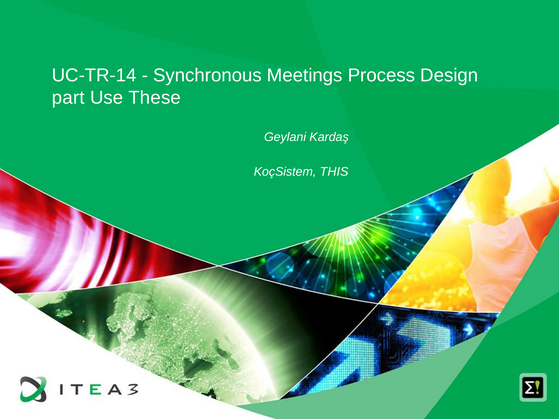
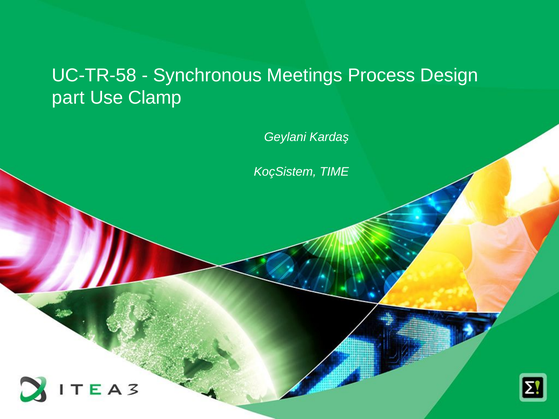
UC-TR-14: UC-TR-14 -> UC-TR-58 (94, 75)
These: These -> Clamp (155, 98)
THIS: THIS -> TIME (334, 172)
